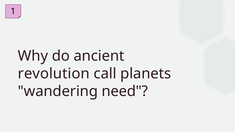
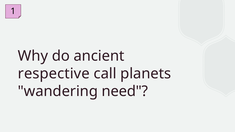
revolution: revolution -> respective (54, 74)
